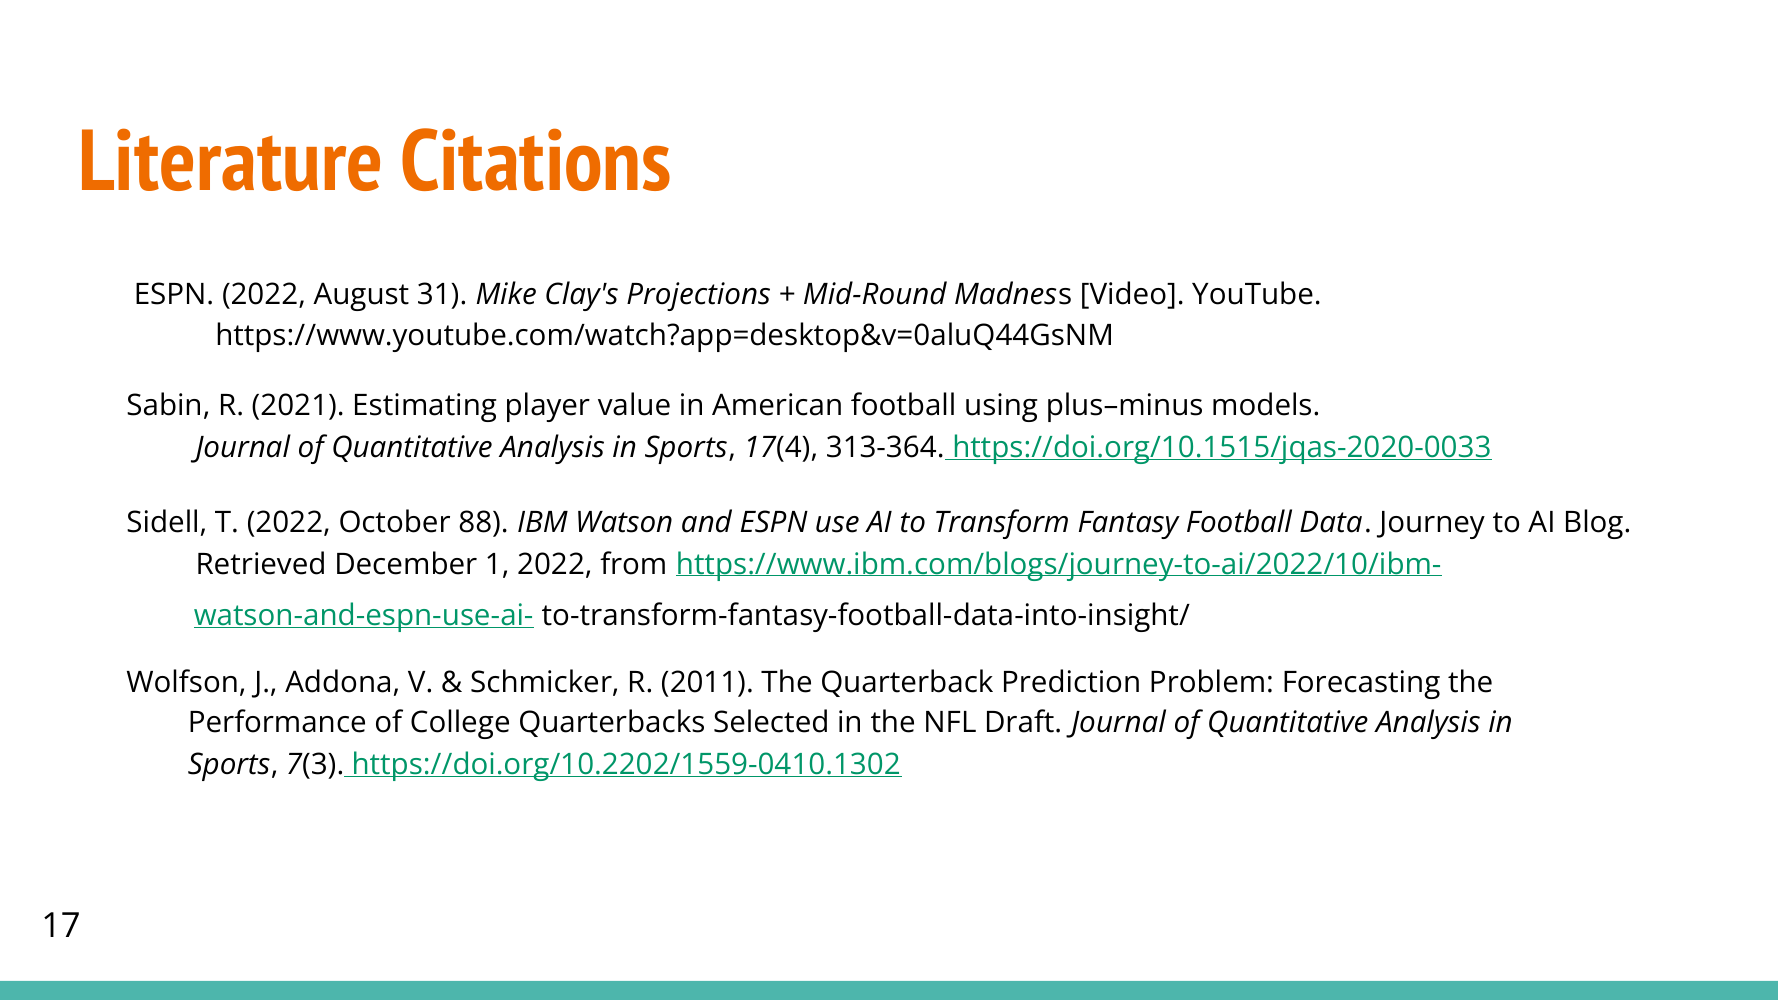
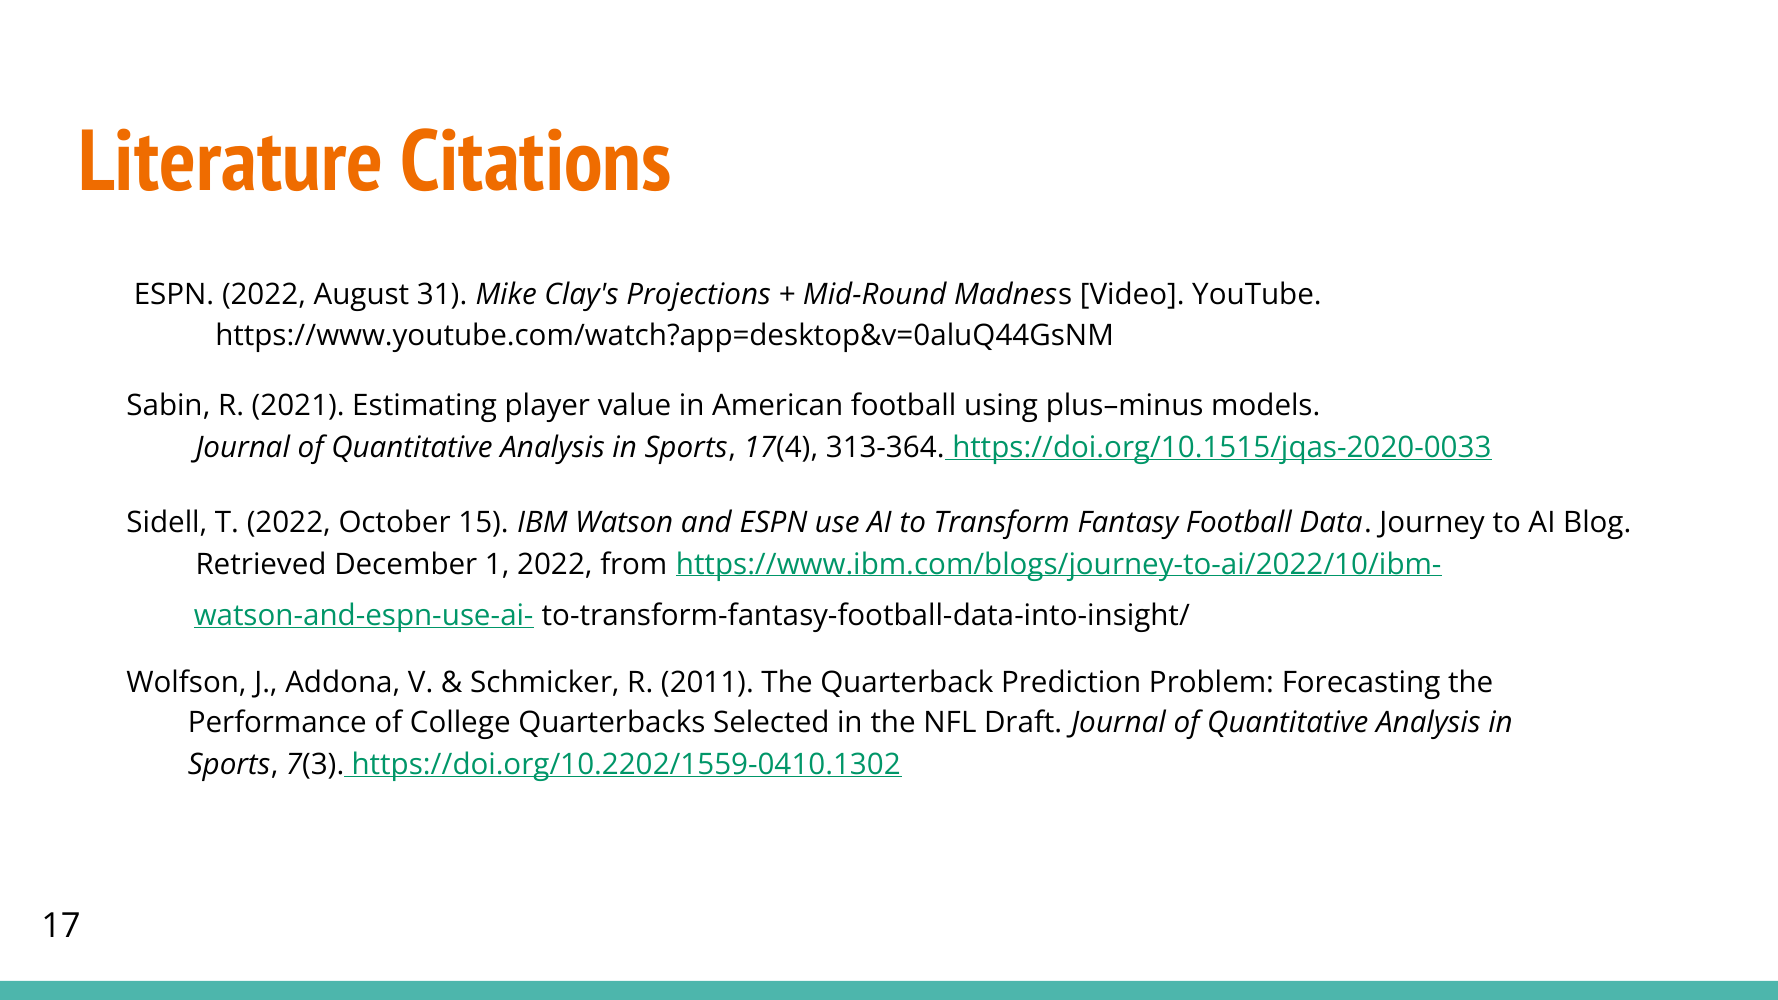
88: 88 -> 15 (483, 523)
